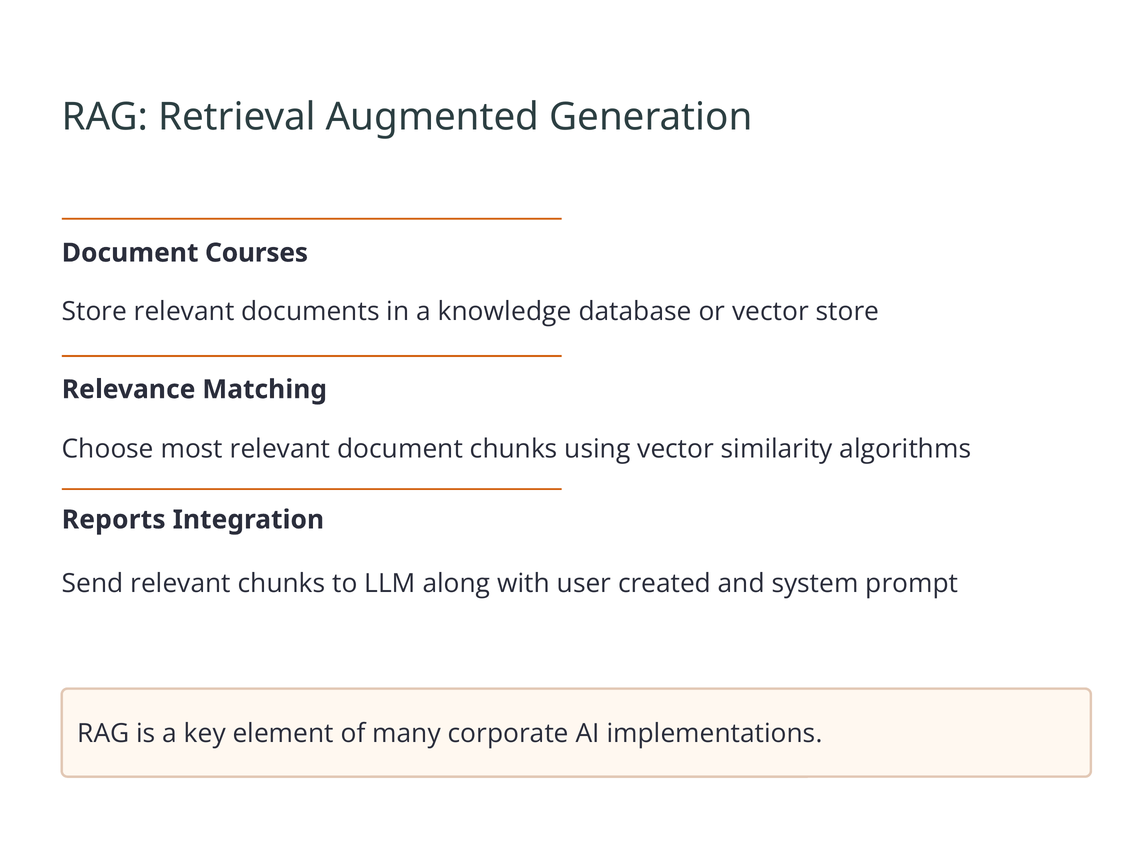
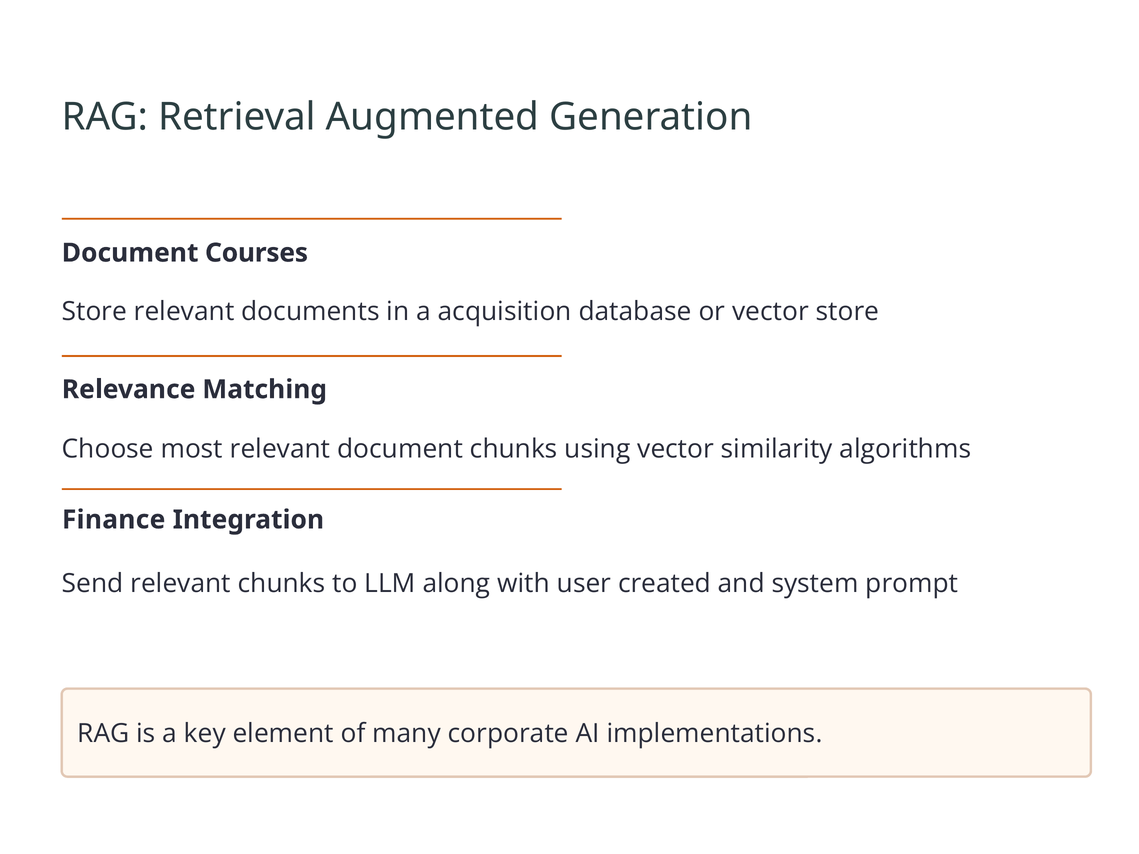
knowledge: knowledge -> acquisition (505, 312)
Reports: Reports -> Finance (114, 520)
